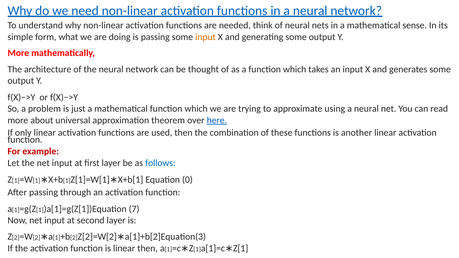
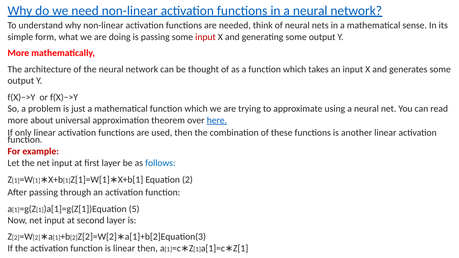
input colour: orange -> red (205, 37)
Equation 0: 0 -> 2 (187, 180)
7: 7 -> 5 (134, 209)
